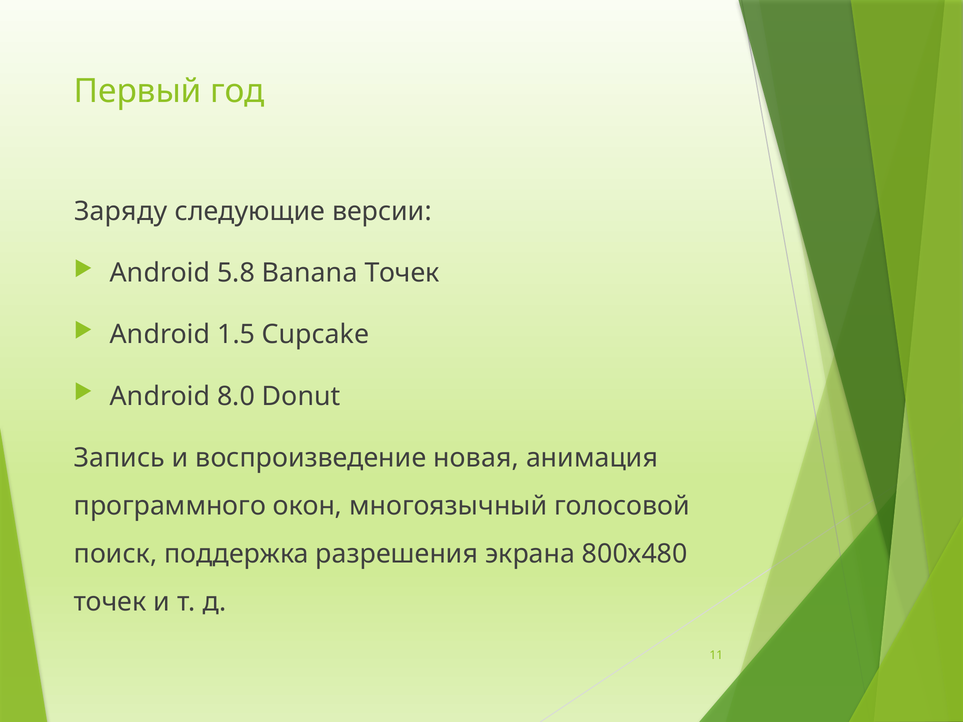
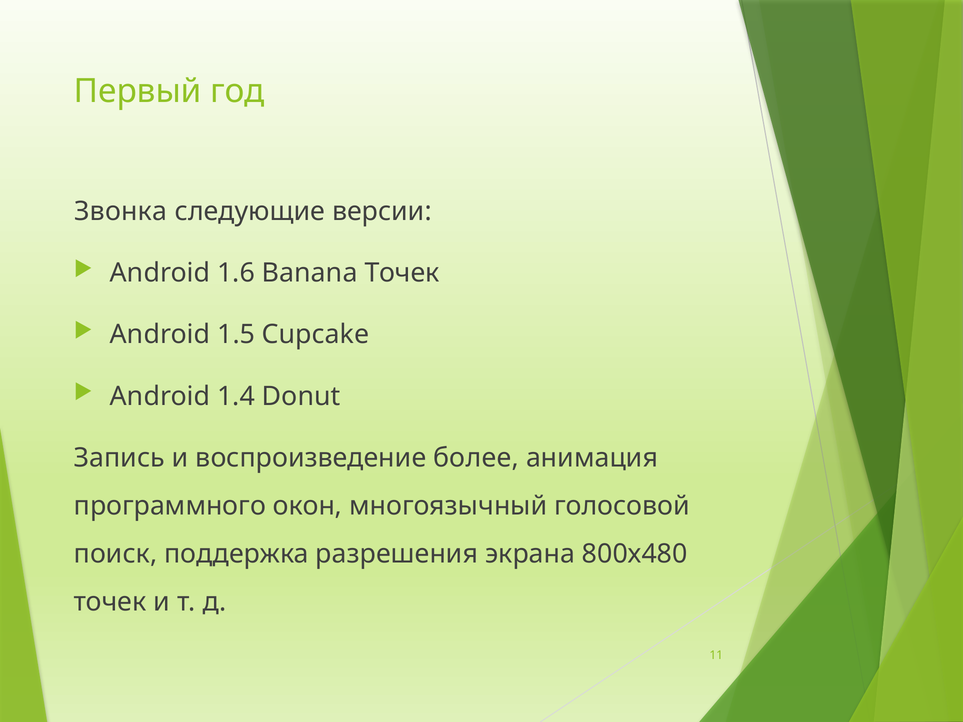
Заряду: Заряду -> Звонка (121, 212)
5.8: 5.8 -> 1.6 (236, 273)
8.0: 8.0 -> 1.4 (236, 396)
новая: новая -> более (476, 458)
